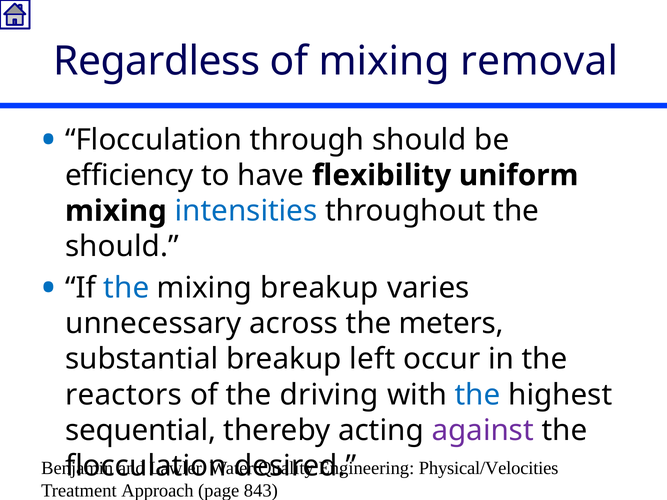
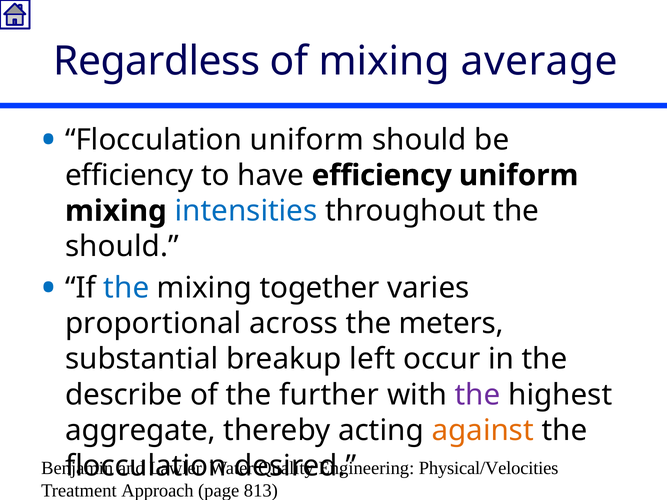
removal: removal -> average (539, 61)
Flocculation through: through -> uniform (307, 140)
have flexibility: flexibility -> efficiency (382, 176)
mixing breakup: breakup -> together (320, 288)
unnecessary: unnecessary -> proportional (153, 324)
reactors: reactors -> describe (124, 395)
driving: driving -> further (329, 395)
the colour: blue -> purple (478, 395)
sequential: sequential -> aggregate (140, 431)
against colour: purple -> orange (483, 431)
843: 843 -> 813 (261, 491)
